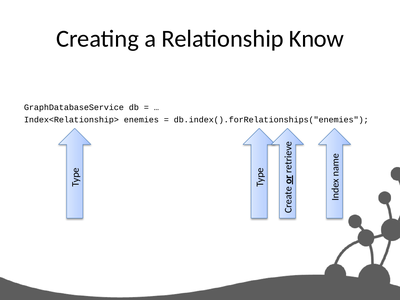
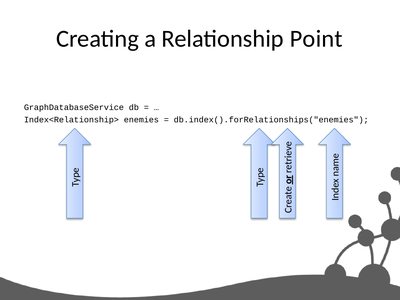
Know: Know -> Point (316, 39)
